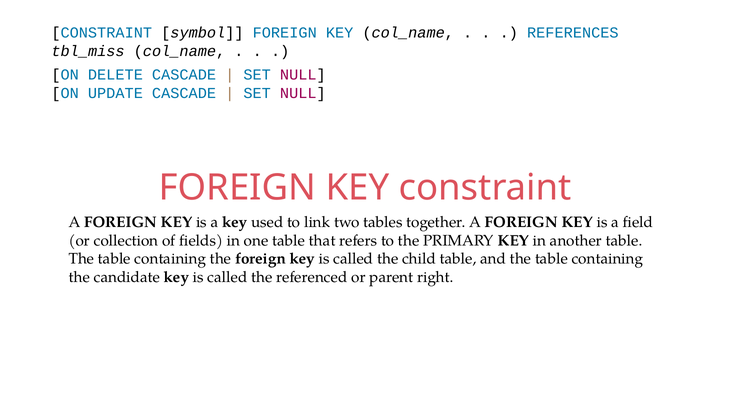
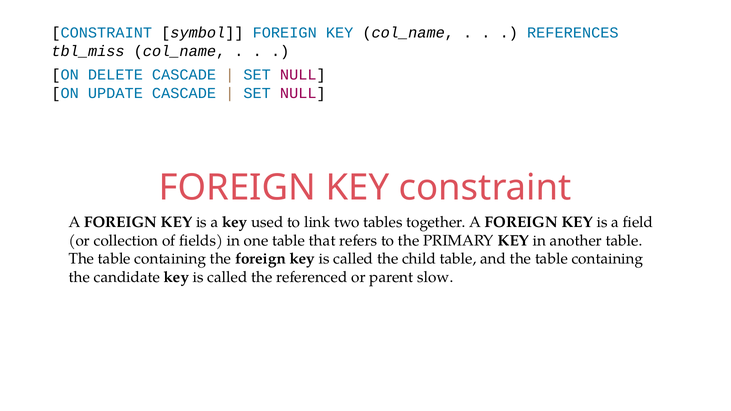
right: right -> slow (435, 277)
